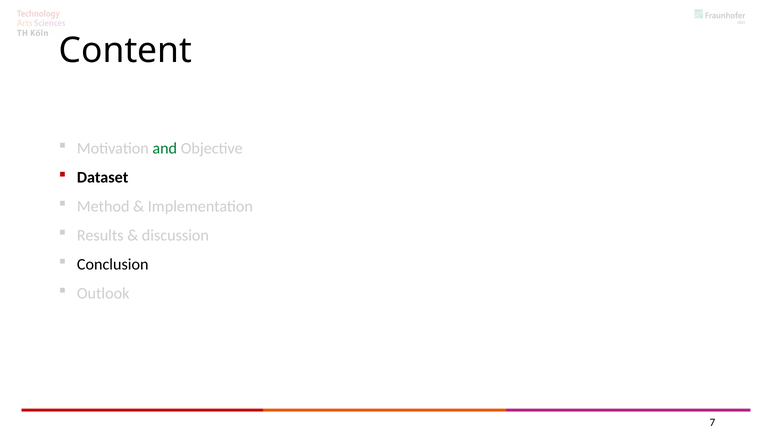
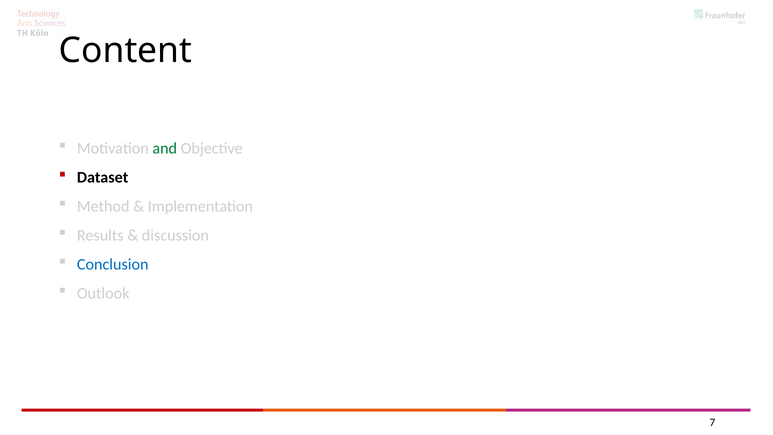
Conclusion colour: black -> blue (113, 264)
